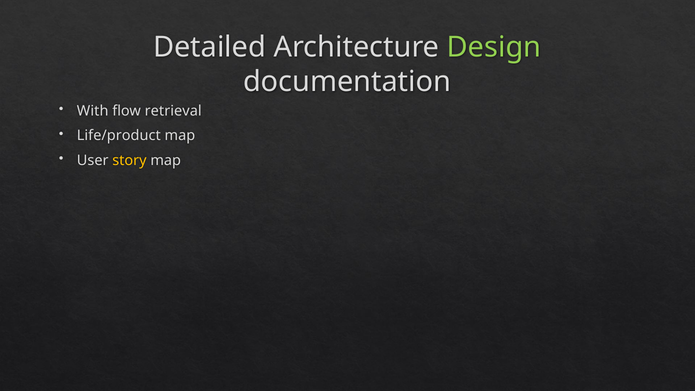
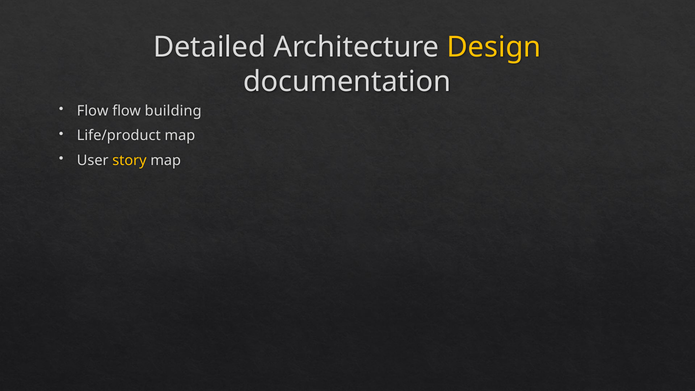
Design colour: light green -> yellow (494, 47)
With: With -> Flow (93, 111)
retrieval: retrieval -> building (173, 111)
